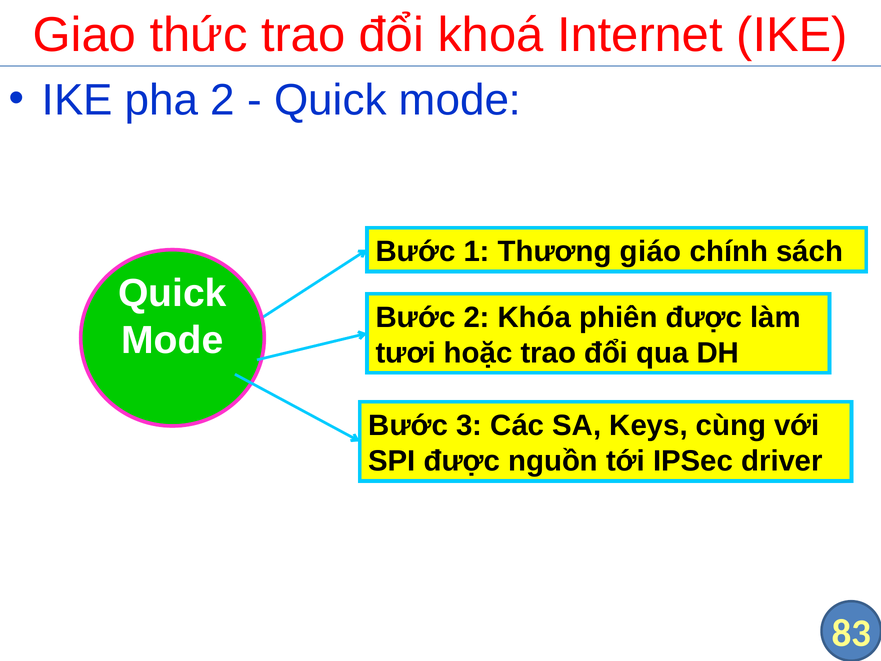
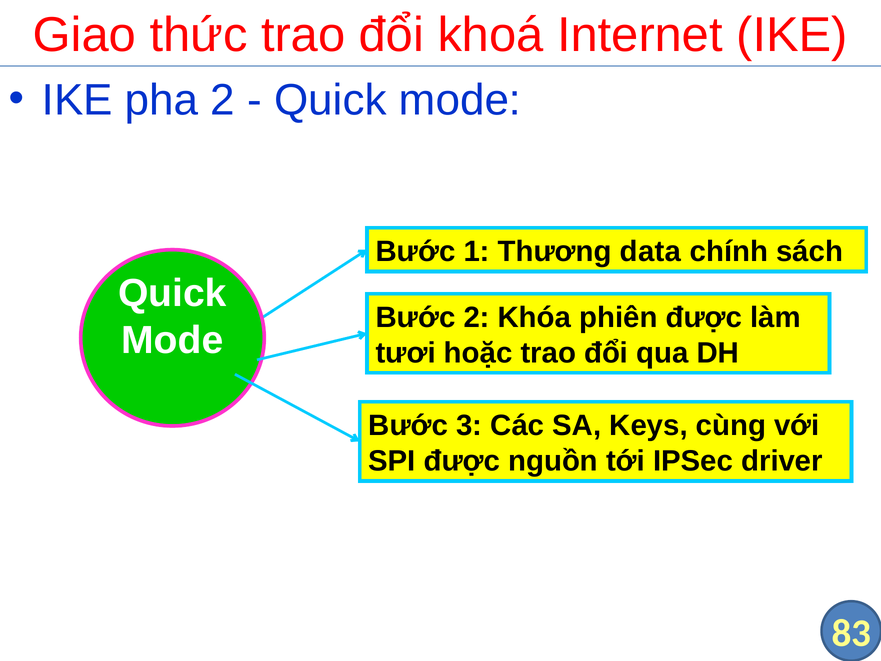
giáo: giáo -> data (650, 252)
